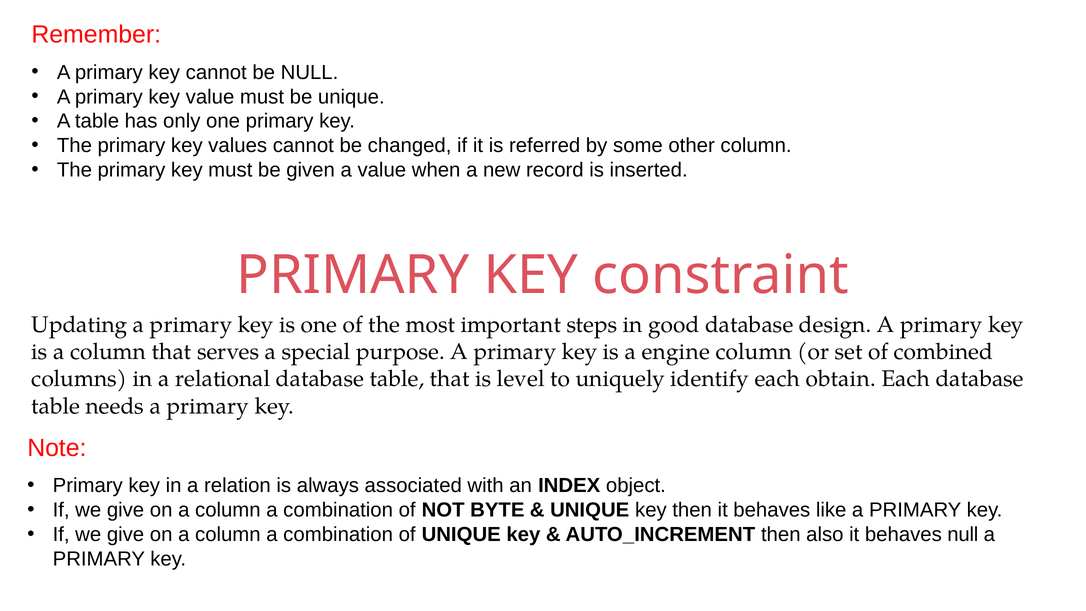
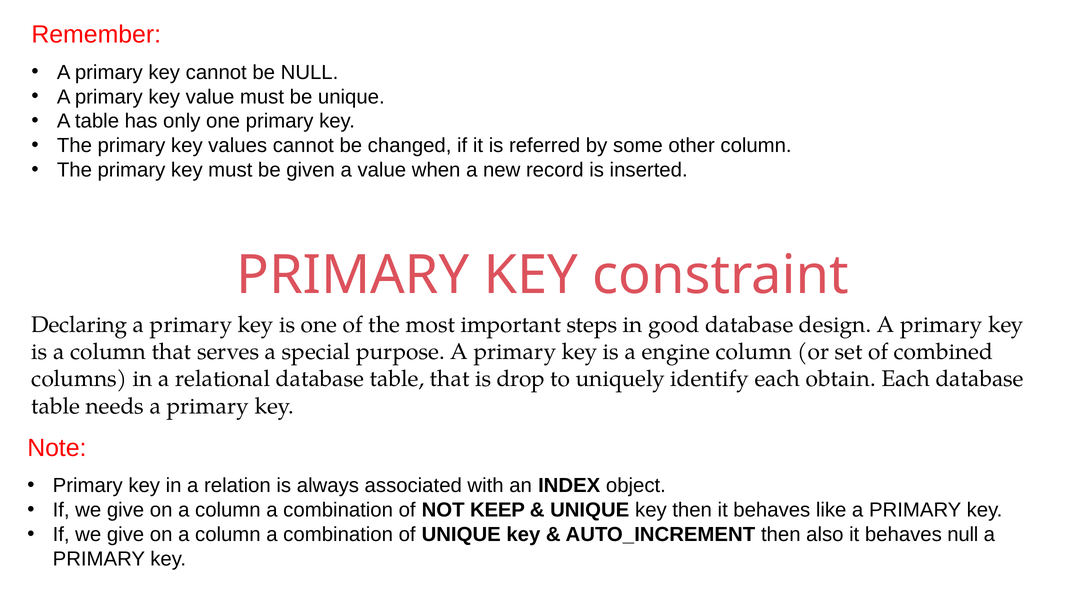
Updating: Updating -> Declaring (79, 325)
level: level -> drop (521, 379)
BYTE: BYTE -> KEEP (497, 510)
